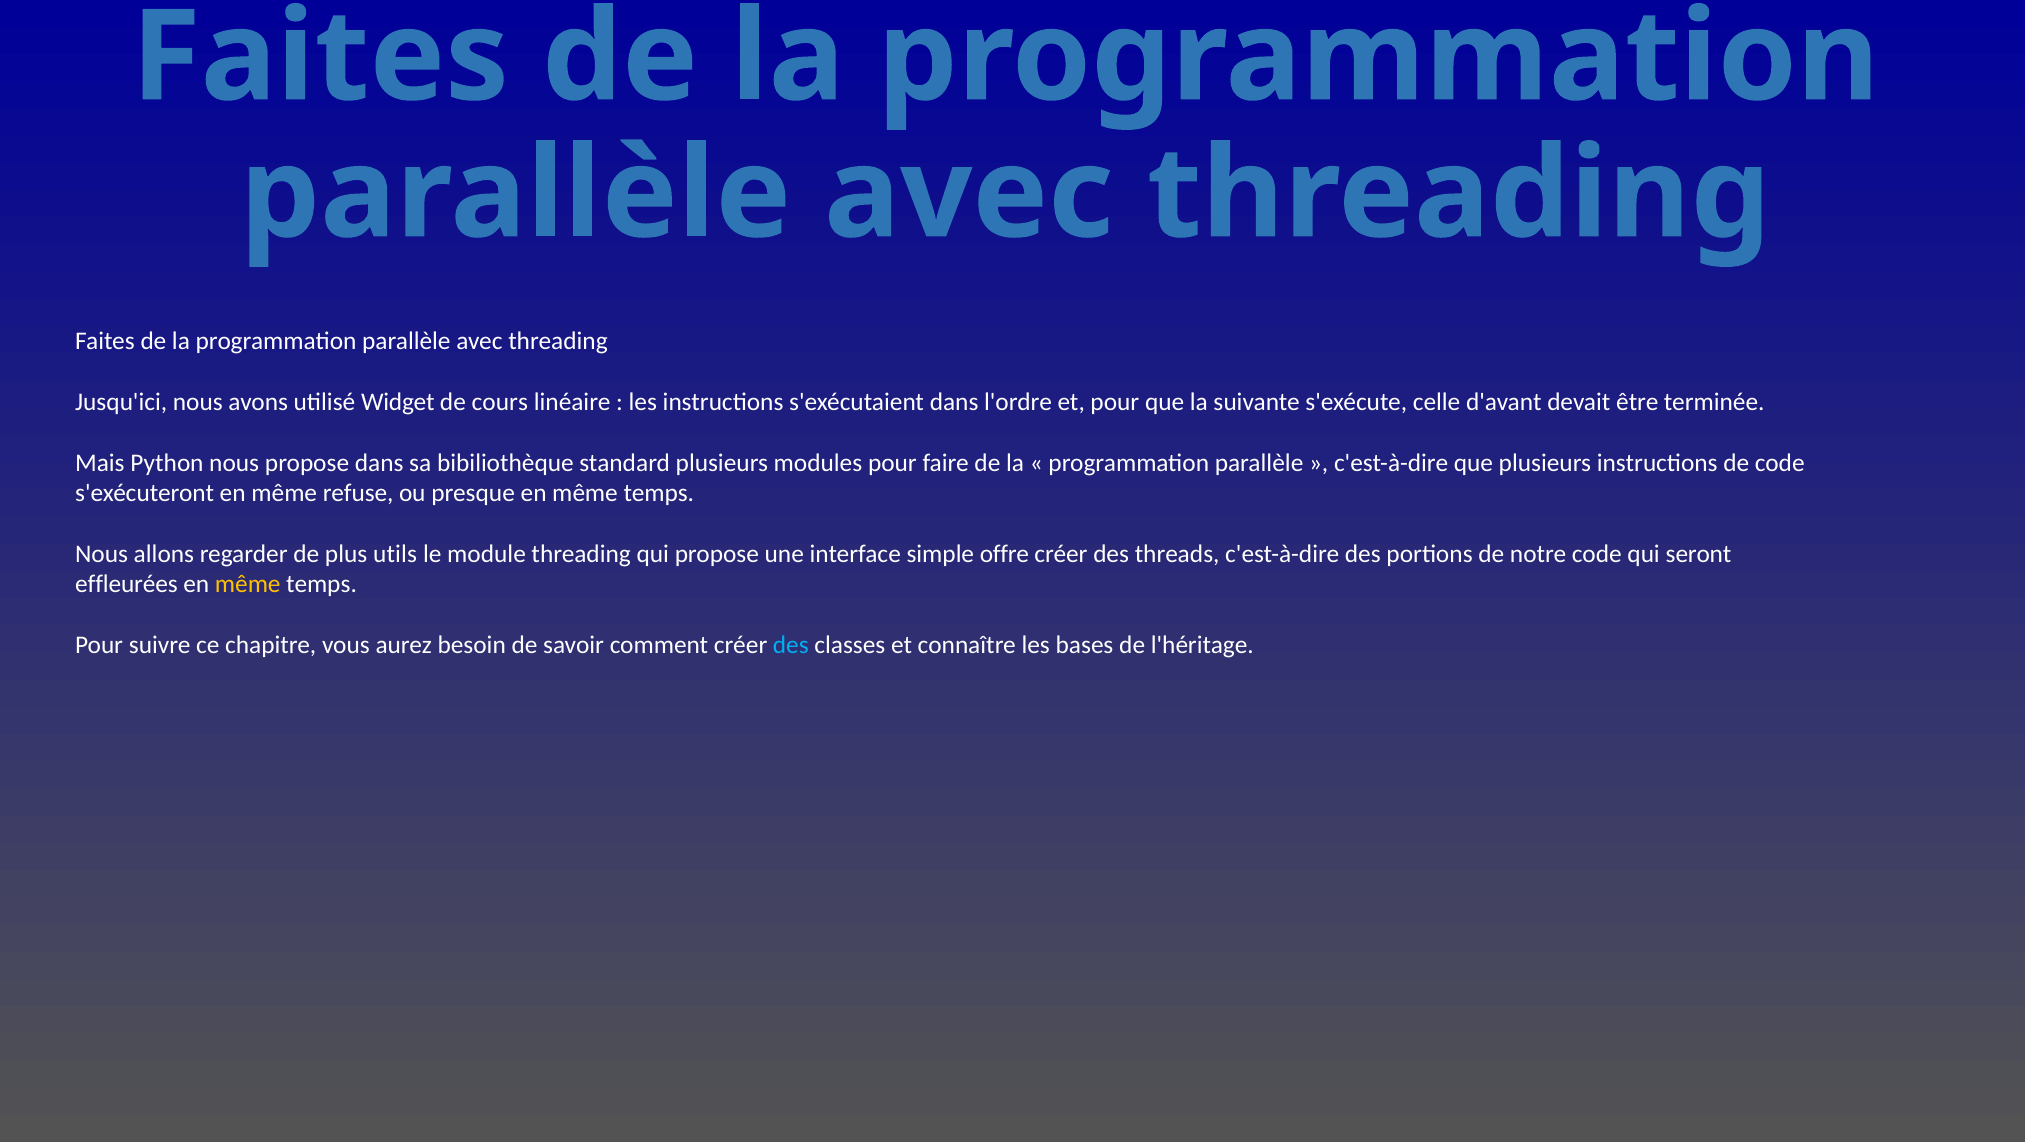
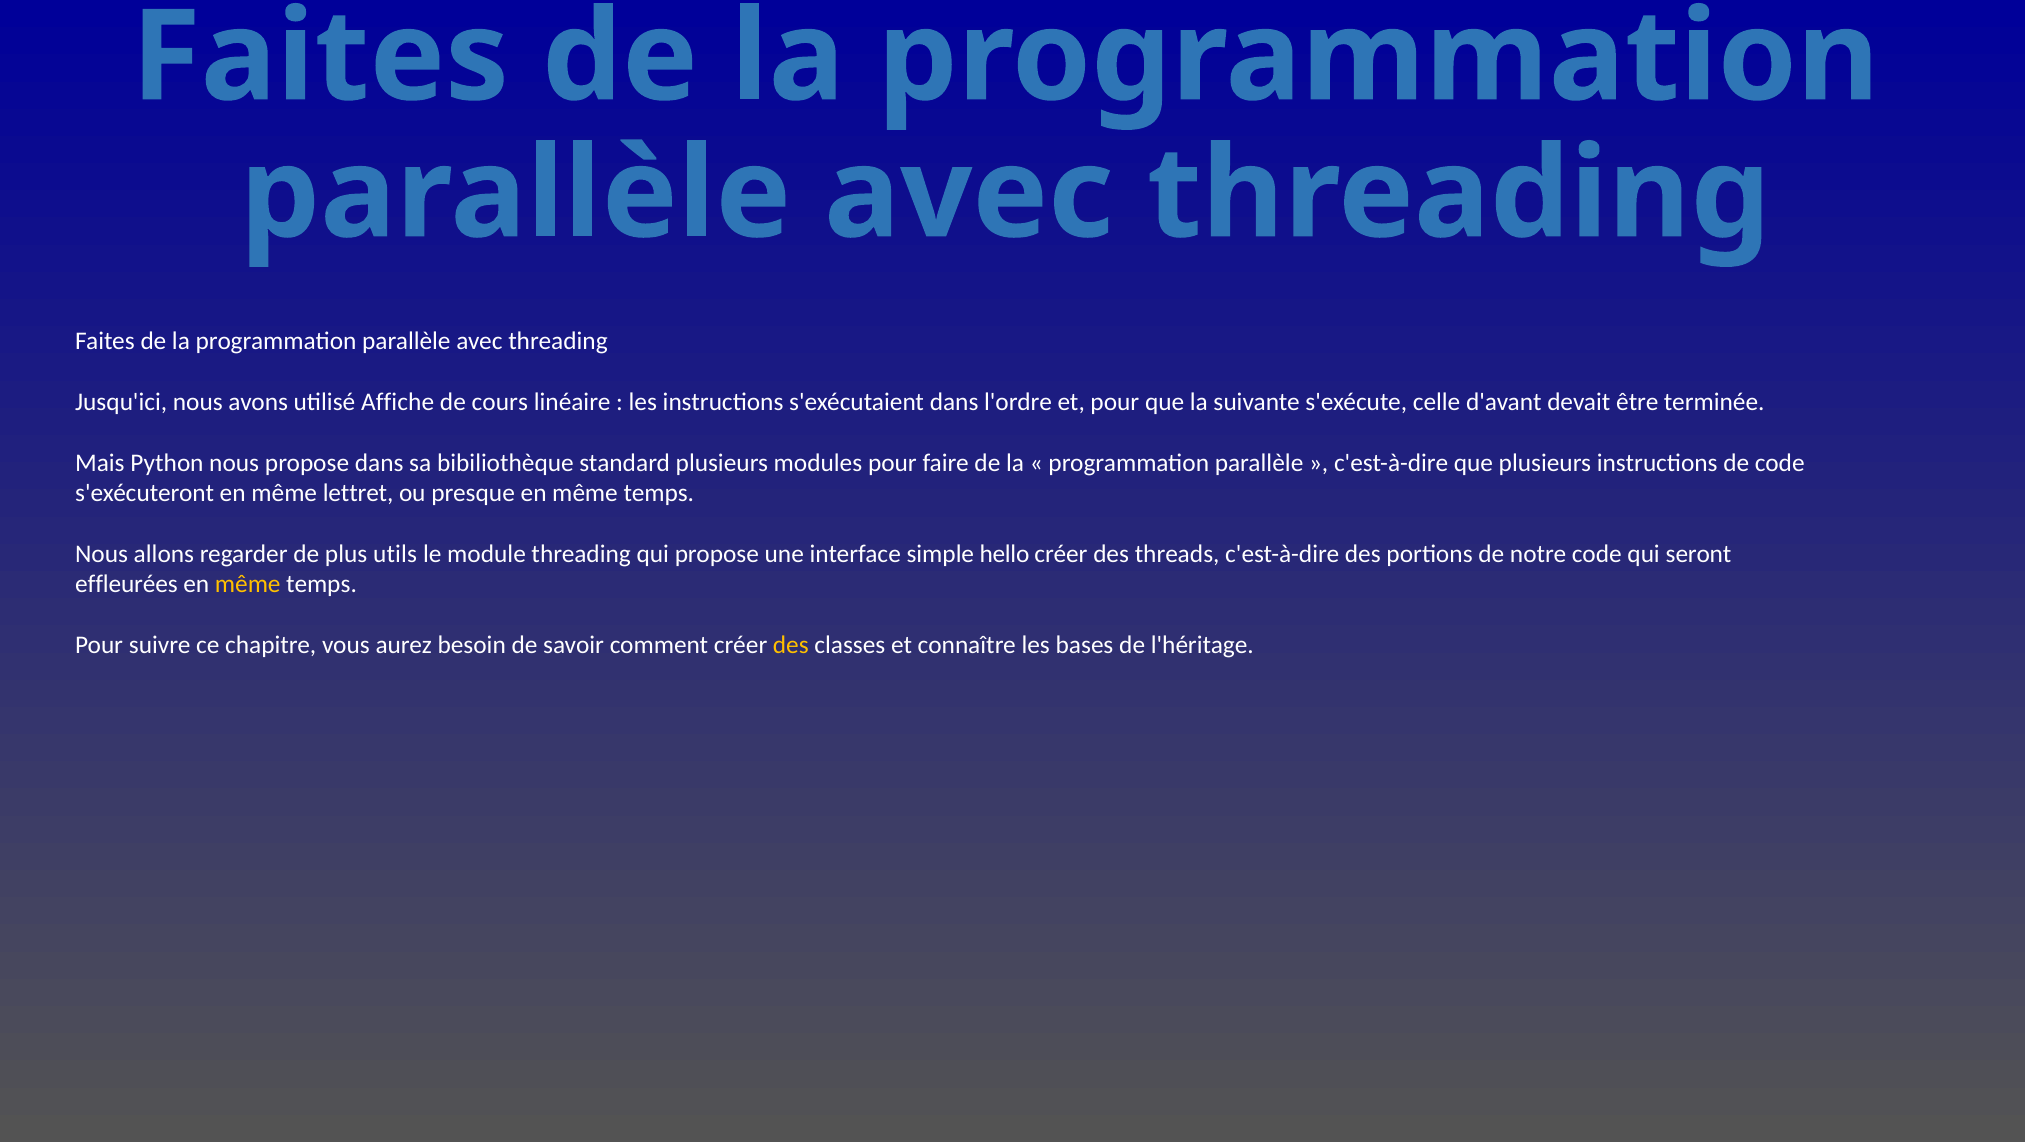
Widget: Widget -> Affiche (398, 402)
refuse: refuse -> lettret (358, 493)
offre: offre -> hello (1004, 554)
des colour: light blue -> yellow (791, 645)
